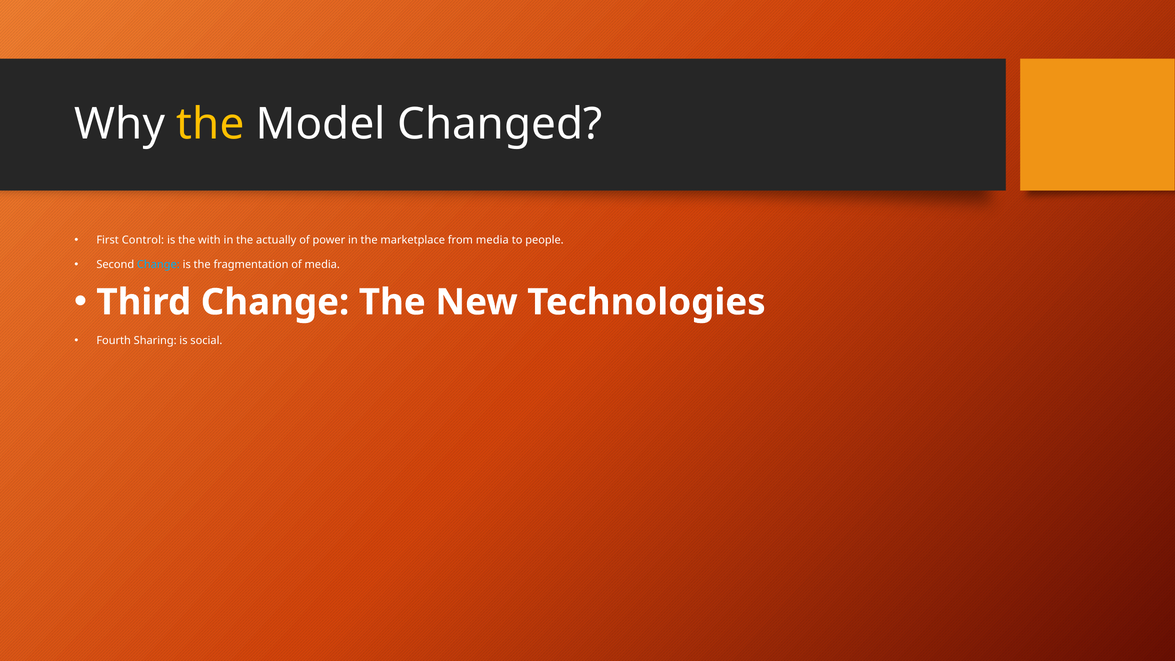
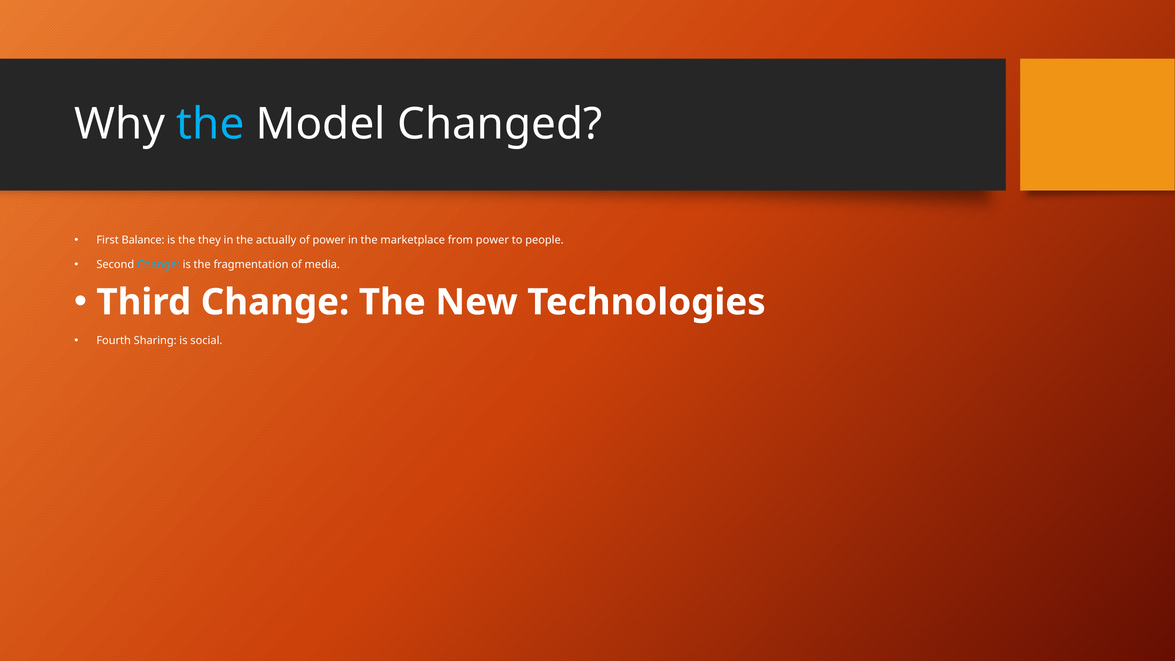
the colour: yellow -> light blue (210, 124)
Control: Control -> Balance (143, 240)
with: with -> they (209, 240)
from media: media -> power (492, 240)
